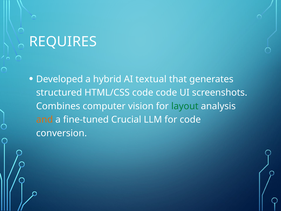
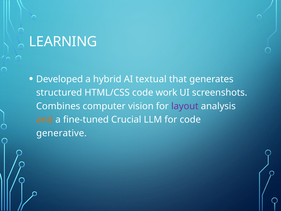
REQUIRES: REQUIRES -> LEARNING (63, 42)
code code: code -> work (166, 93)
layout colour: green -> purple (185, 106)
conversion: conversion -> generative (61, 133)
